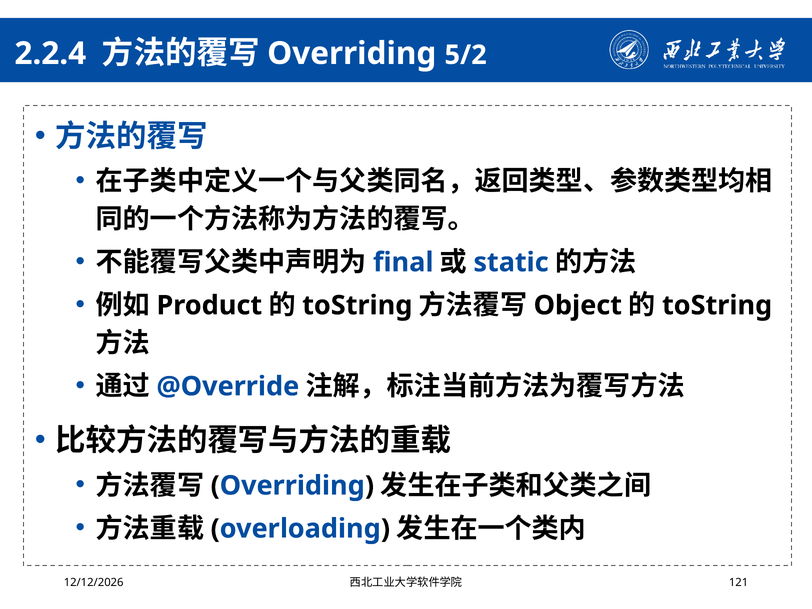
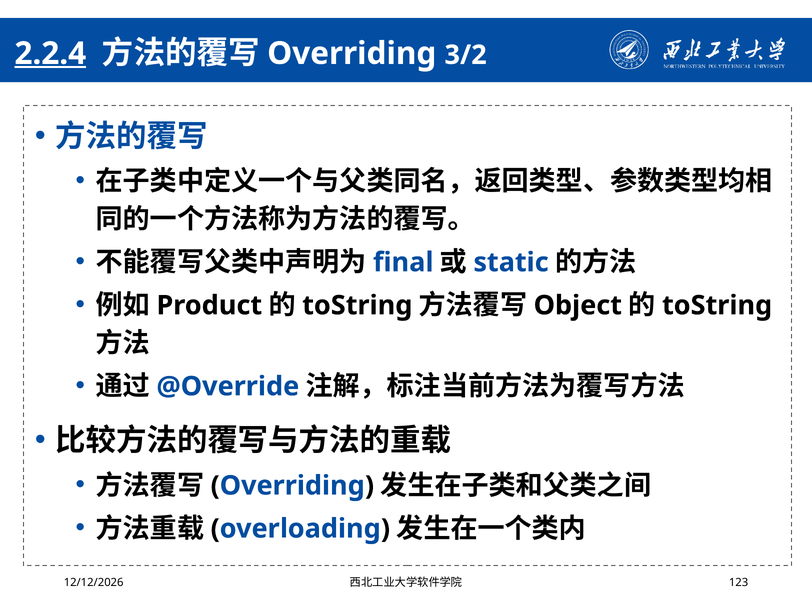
2.2.4 underline: none -> present (50, 54)
5/2: 5/2 -> 3/2 (466, 55)
121: 121 -> 123 (739, 583)
